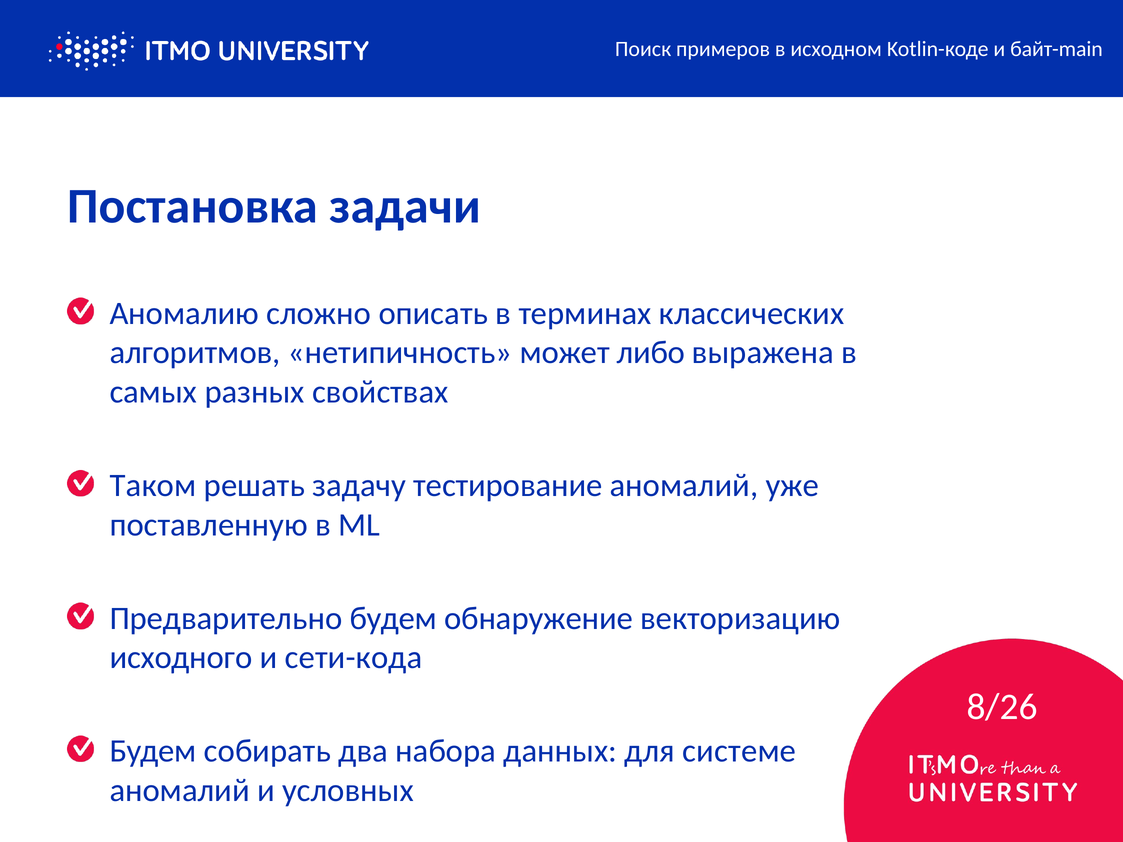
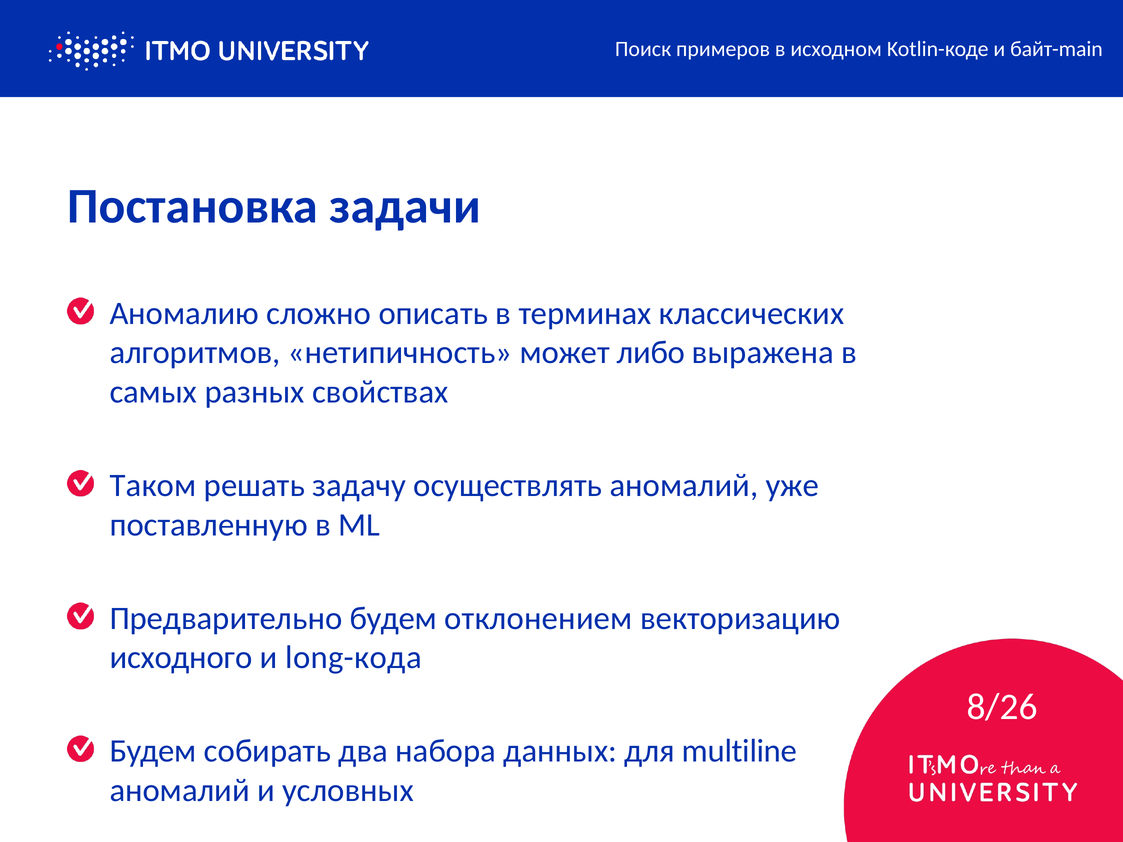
тестирование: тестирование -> осуществлять (508, 486)
обнаружение: обнаружение -> отклонением (538, 619)
сети-кода: сети-кода -> long-кода (354, 658)
системе: системе -> multiline (739, 751)
